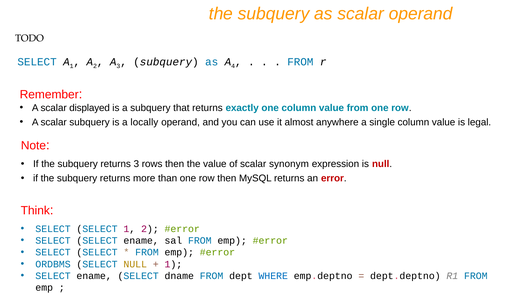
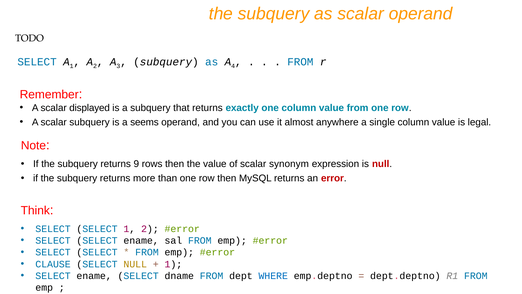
locally: locally -> seems (144, 122)
returns 3: 3 -> 9 (136, 164)
ORDBMS: ORDBMS -> CLAUSE (53, 264)
